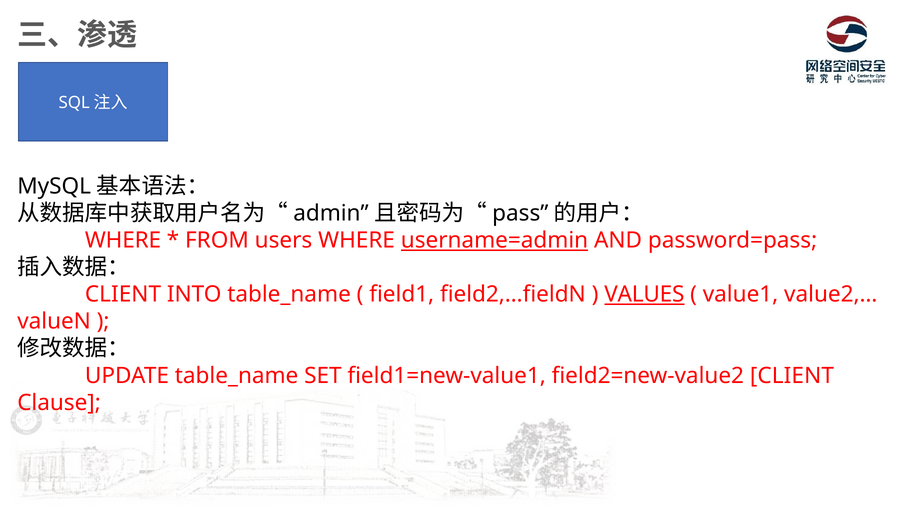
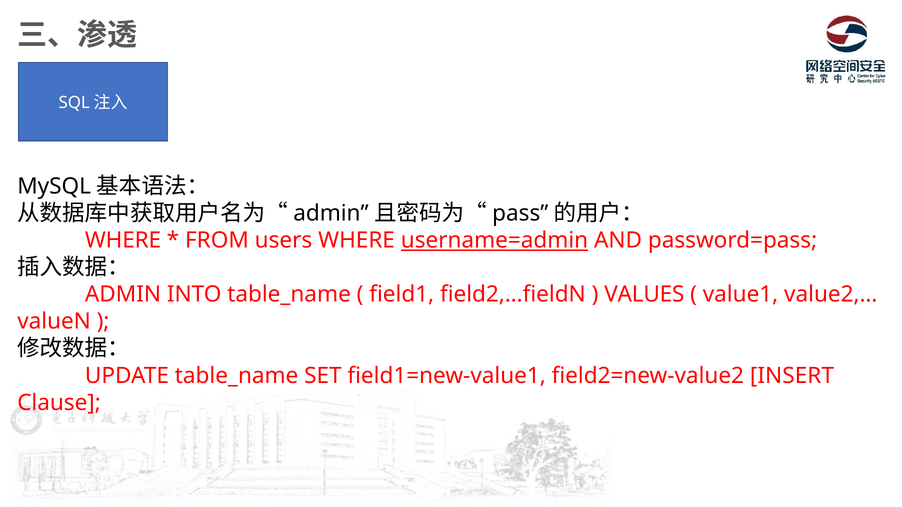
CLIENT: CLIENT -> ADMIN (123, 295)
VALUES underline: present -> none (644, 295)
field2=new-value2 CLIENT: CLIENT -> INSERT (792, 376)
